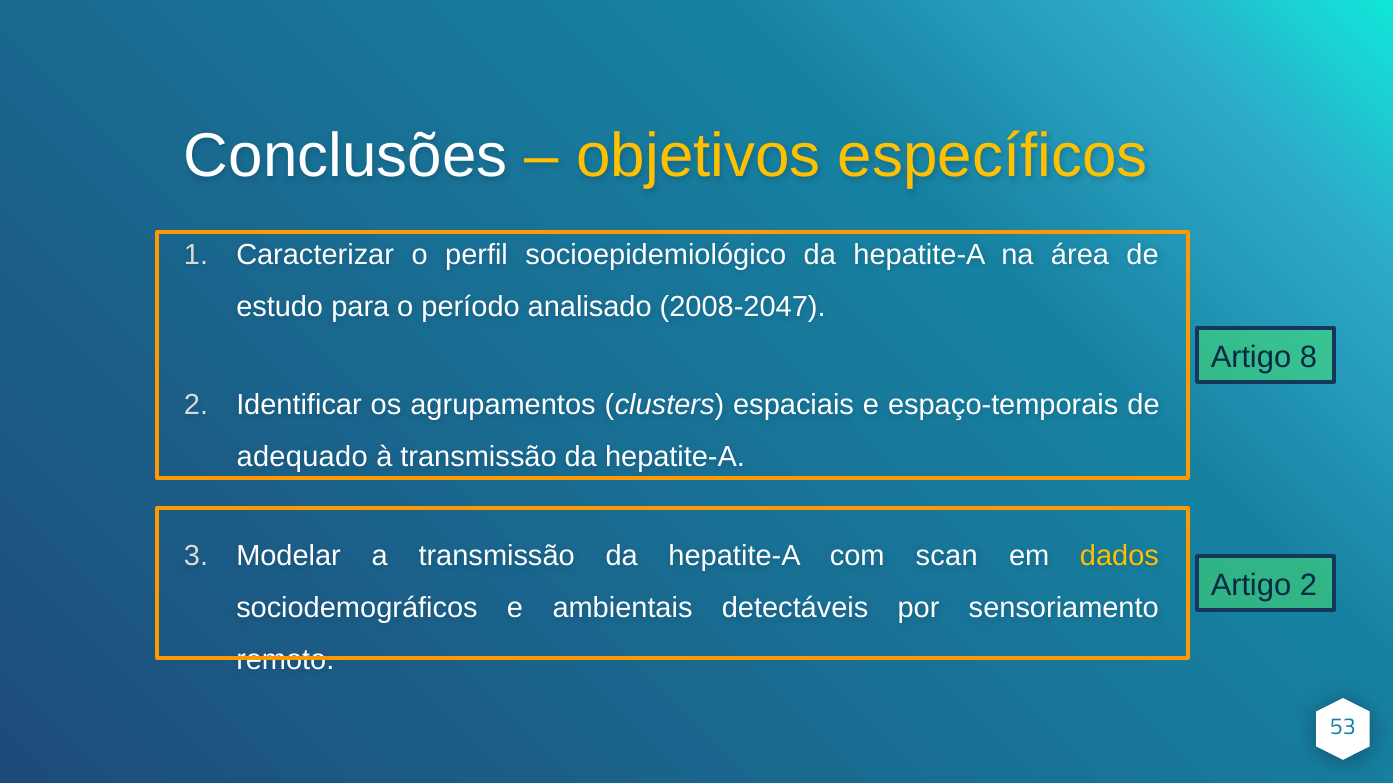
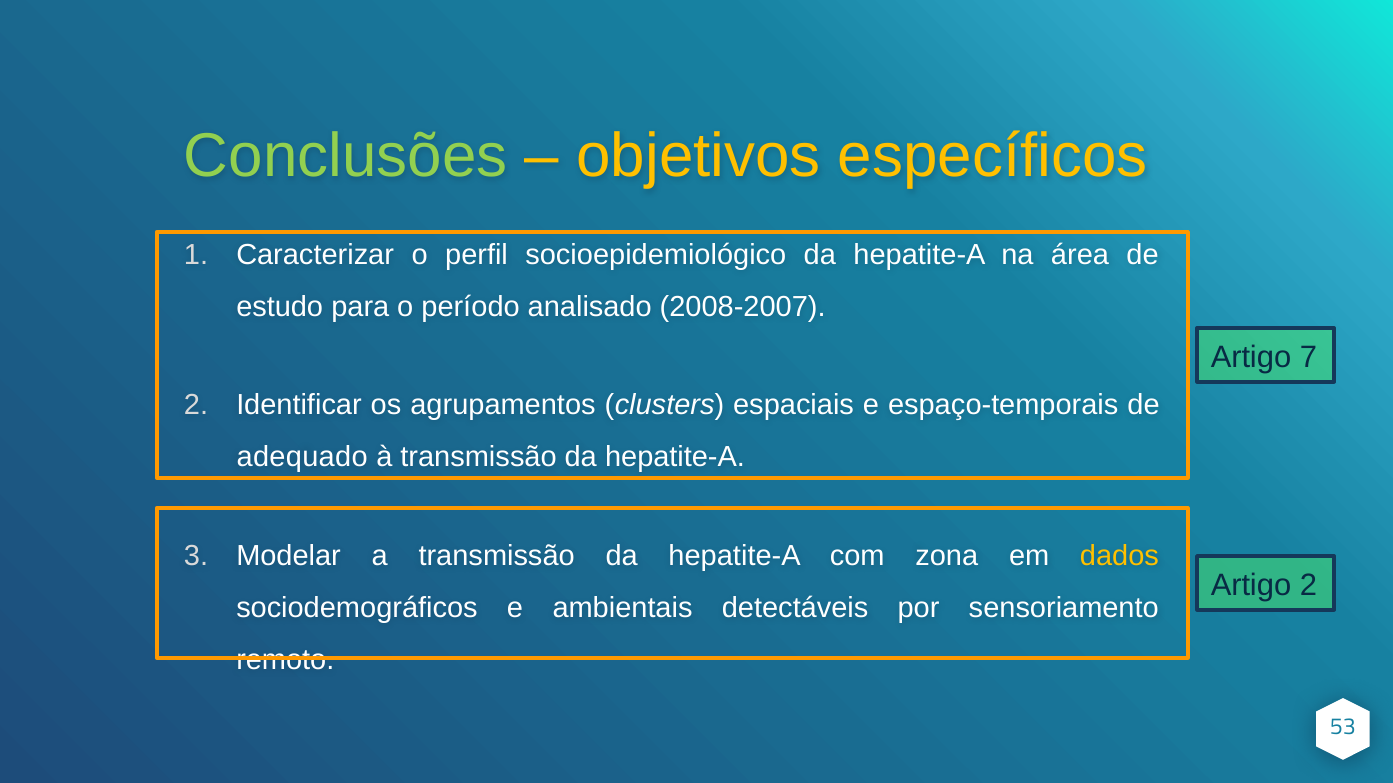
Conclusões colour: white -> light green (346, 157)
2008-2047: 2008-2047 -> 2008-2007 (743, 307)
8: 8 -> 7 (1308, 357)
scan: scan -> zona (947, 556)
